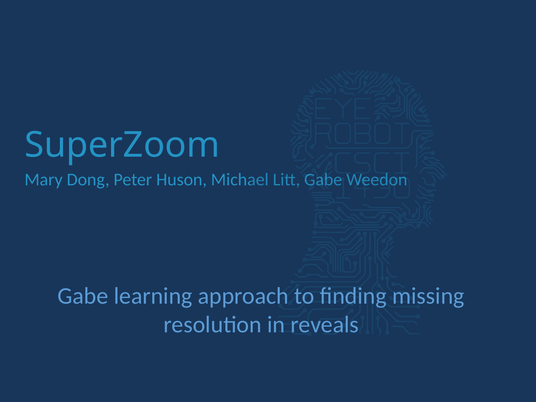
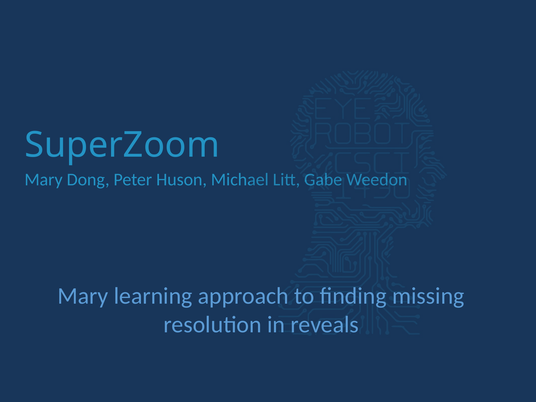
Gabe: Gabe -> Mary (83, 296)
